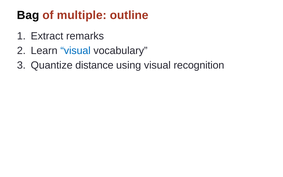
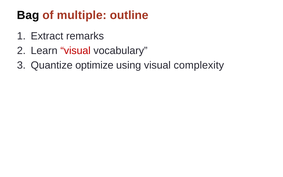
visual colour: blue -> red (76, 51)
distance: distance -> optimize (94, 65)
recognition: recognition -> complexity (199, 65)
